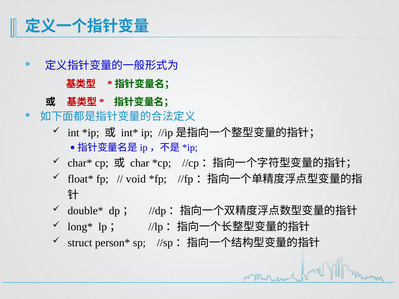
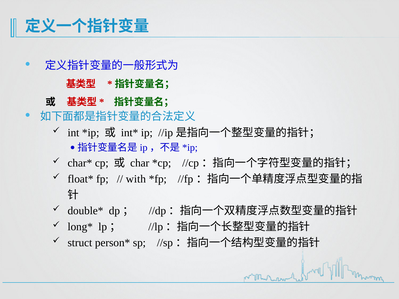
void: void -> with (136, 179)
